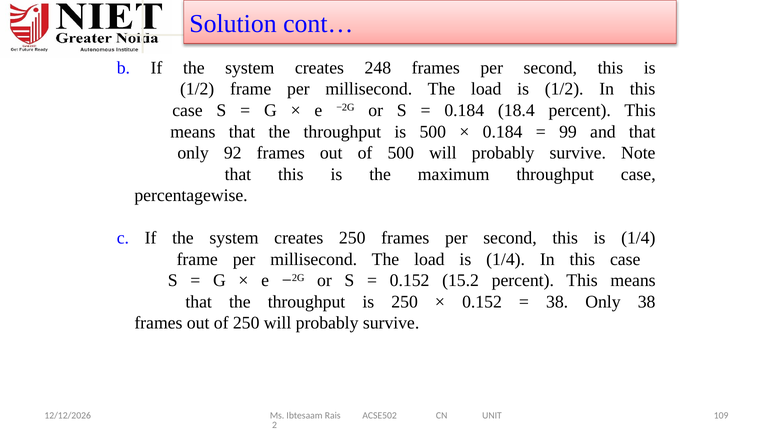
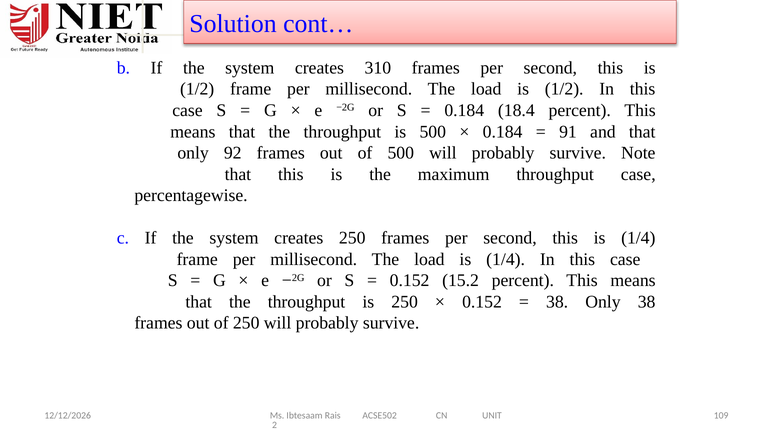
248: 248 -> 310 (378, 68)
99: 99 -> 91 (568, 132)
